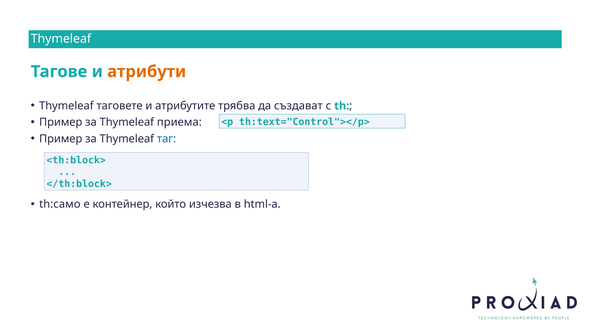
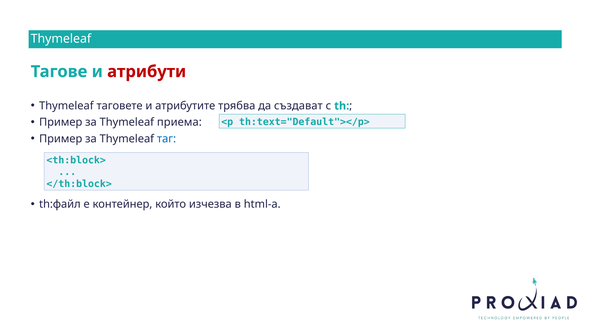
атрибути colour: orange -> red (147, 72)
th:text="Control"></p>: th:text="Control"></p> -> th:text="Default"></p> (304, 122)
th:само: th:само -> th:файл (60, 204)
